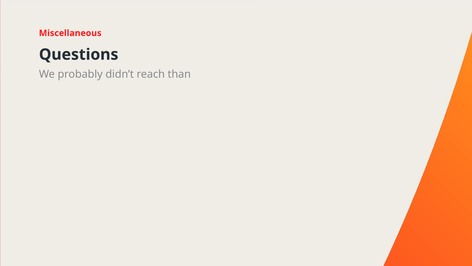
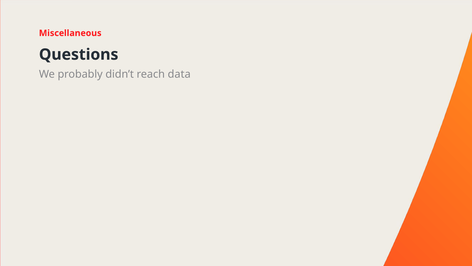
than: than -> data (179, 74)
